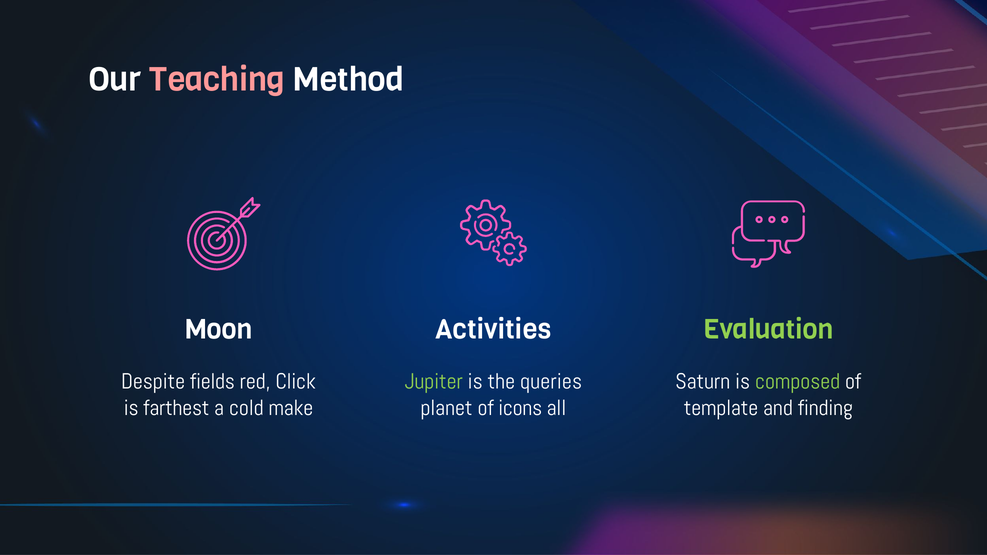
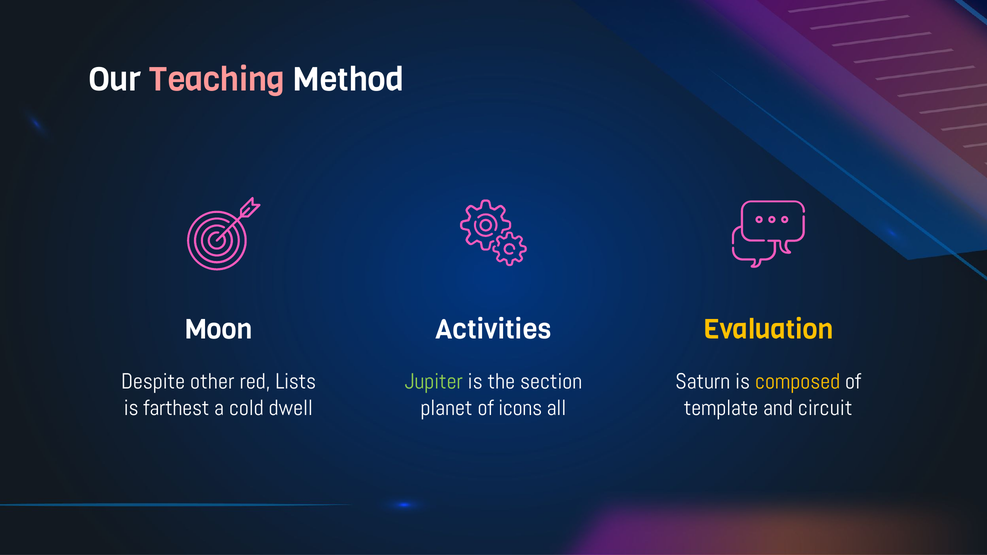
Evaluation colour: light green -> yellow (768, 330)
fields: fields -> other (212, 382)
Click: Click -> Lists (296, 382)
queries: queries -> section (551, 382)
composed colour: light green -> yellow (798, 382)
make: make -> dwell (291, 408)
finding: finding -> circuit (825, 408)
